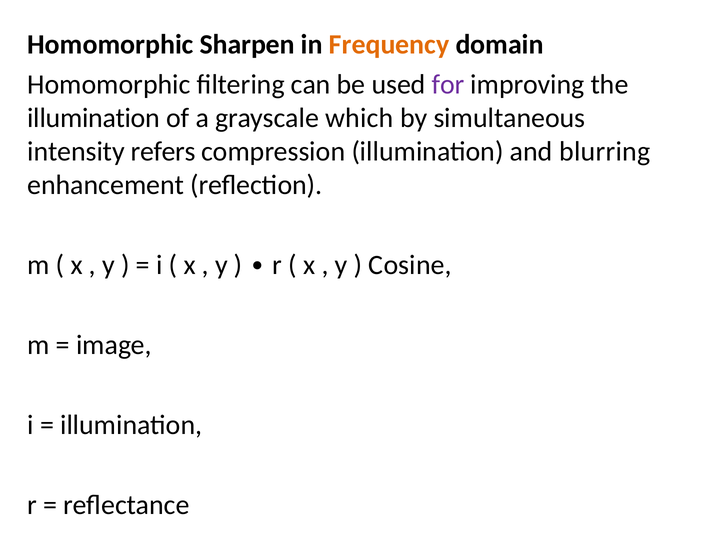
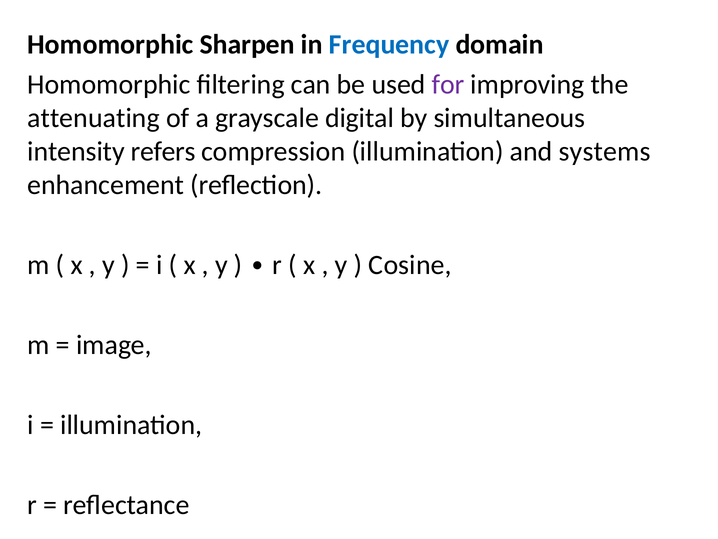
Frequency colour: orange -> blue (389, 45)
illumination: illumination -> attenuating (94, 118)
which: which -> digital (360, 118)
blurring: blurring -> systems (605, 152)
